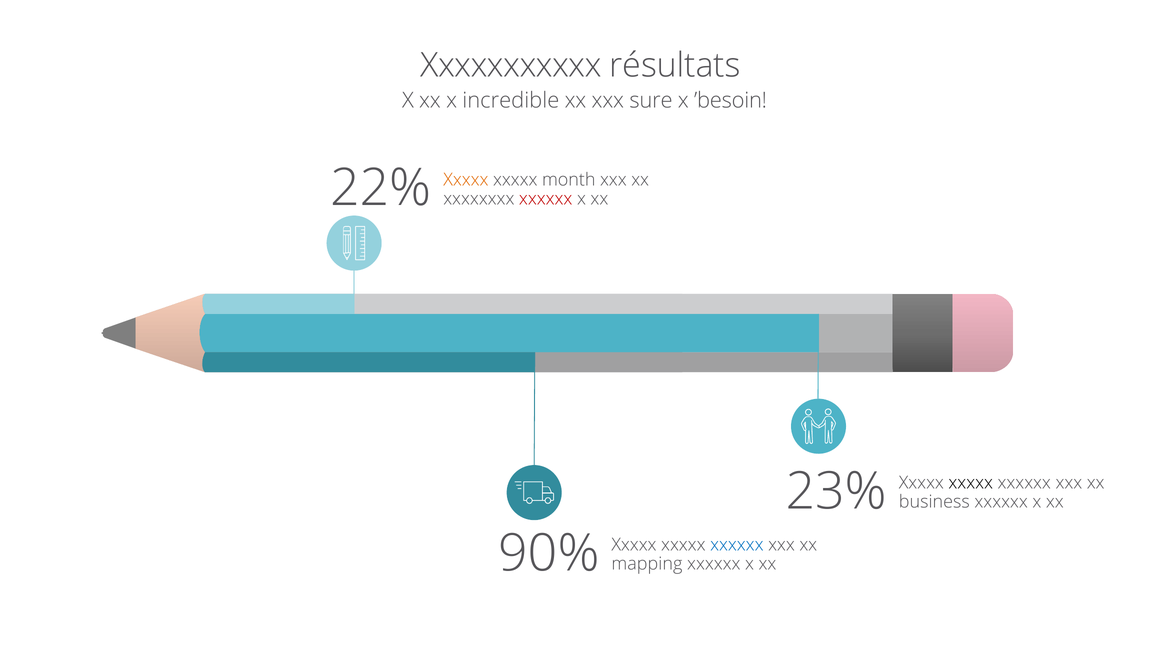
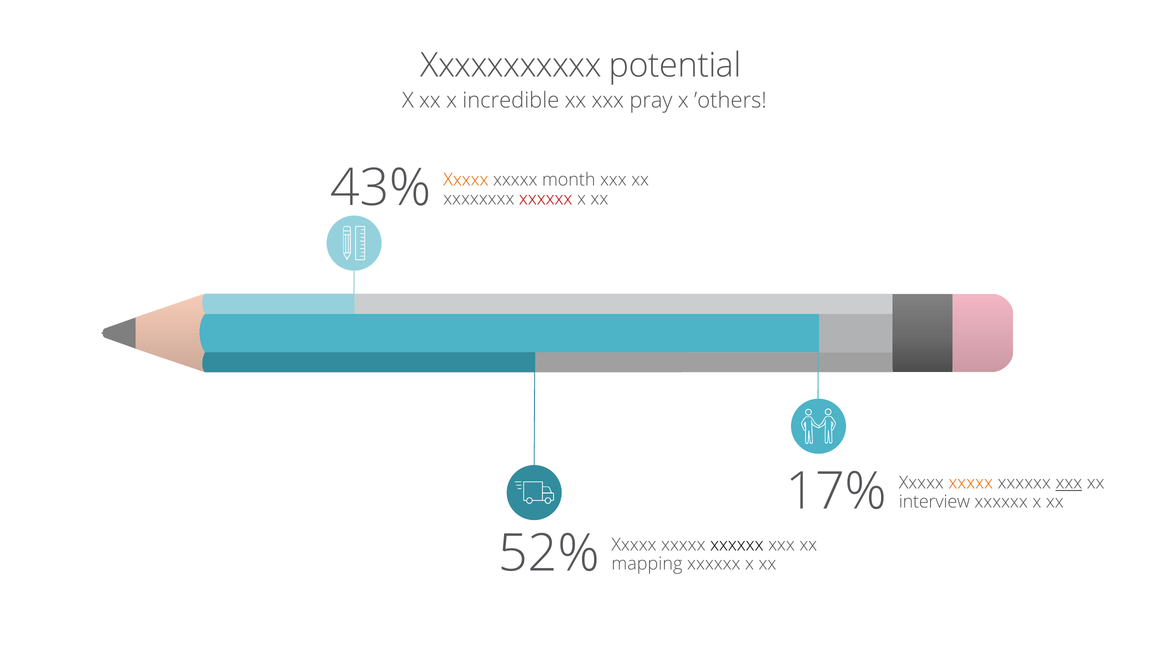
résultats: résultats -> potential (675, 65)
sure: sure -> pray (651, 100)
’besoin: ’besoin -> ’others (730, 100)
22%: 22% -> 43% (381, 188)
23%: 23% -> 17% (836, 491)
xxxxx colour: black -> orange (971, 482)
xxx underline: none -> present (1069, 482)
business: business -> interview (934, 502)
90%: 90% -> 52% (549, 553)
xxxxxx colour: blue -> black (737, 545)
